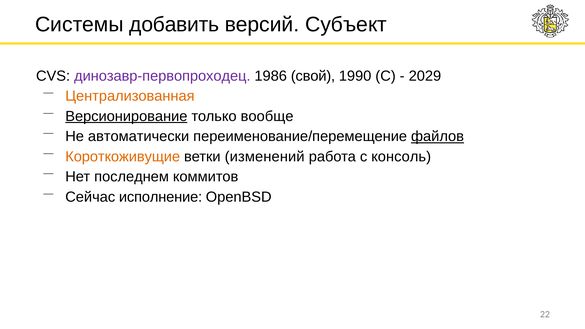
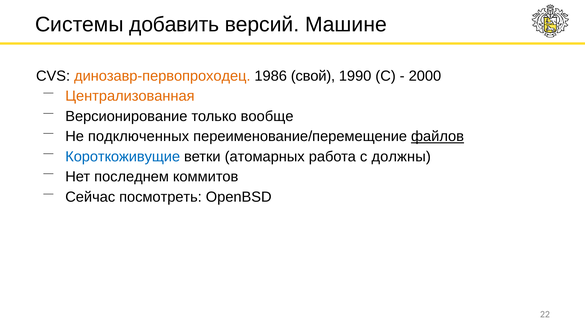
Субъект: Субъект -> Машине (346, 25)
динозавр-первопроходец colour: purple -> orange (162, 76)
2029: 2029 -> 2000 (425, 76)
Версионирование underline: present -> none (126, 116)
автоматически: автоматически -> подключенных (139, 136)
Короткоживущие colour: orange -> blue (123, 157)
изменений: изменений -> атомарных (265, 157)
консоль: консоль -> должны (401, 157)
исполнение: исполнение -> посмотреть (160, 197)
